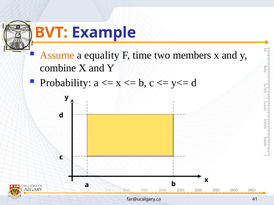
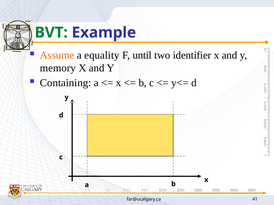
BVT colour: orange -> green (51, 33)
time: time -> until (142, 55)
members: members -> identifier (192, 55)
combine: combine -> memory (58, 68)
Probability: Probability -> Containing (66, 83)
